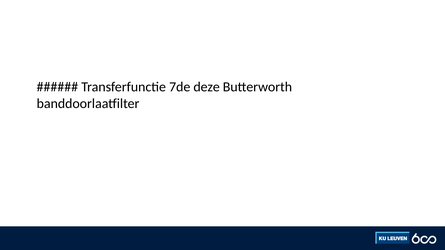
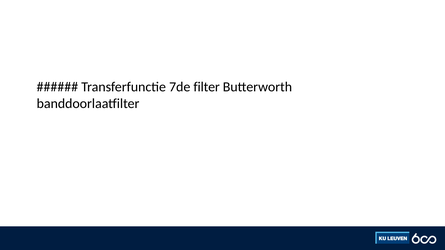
deze: deze -> filter (207, 87)
